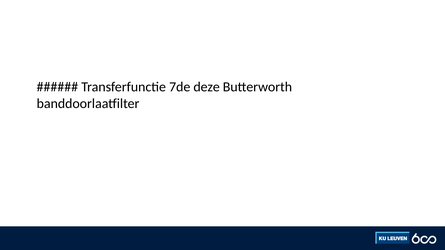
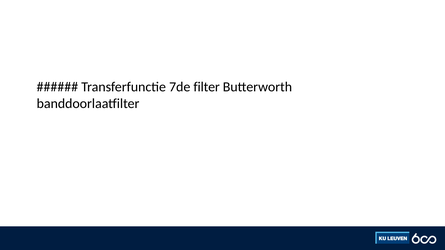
deze: deze -> filter (207, 87)
